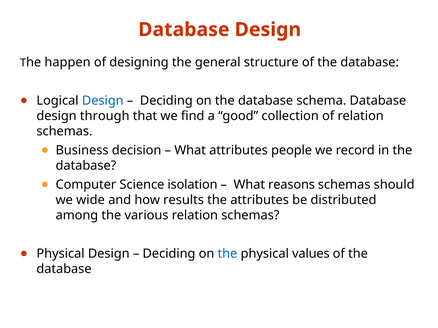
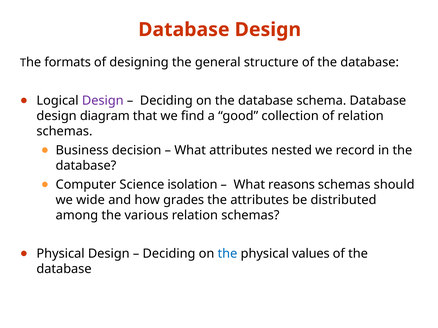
happen: happen -> formats (68, 62)
Design colour: blue -> purple (103, 101)
through: through -> diagram (105, 116)
people: people -> nested (292, 151)
results: results -> grades (184, 200)
